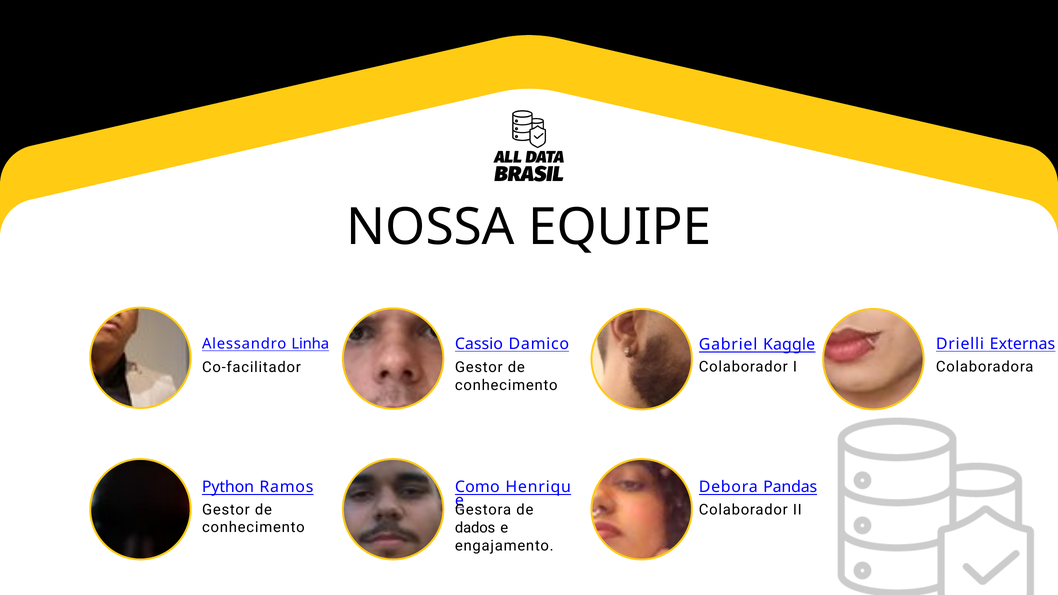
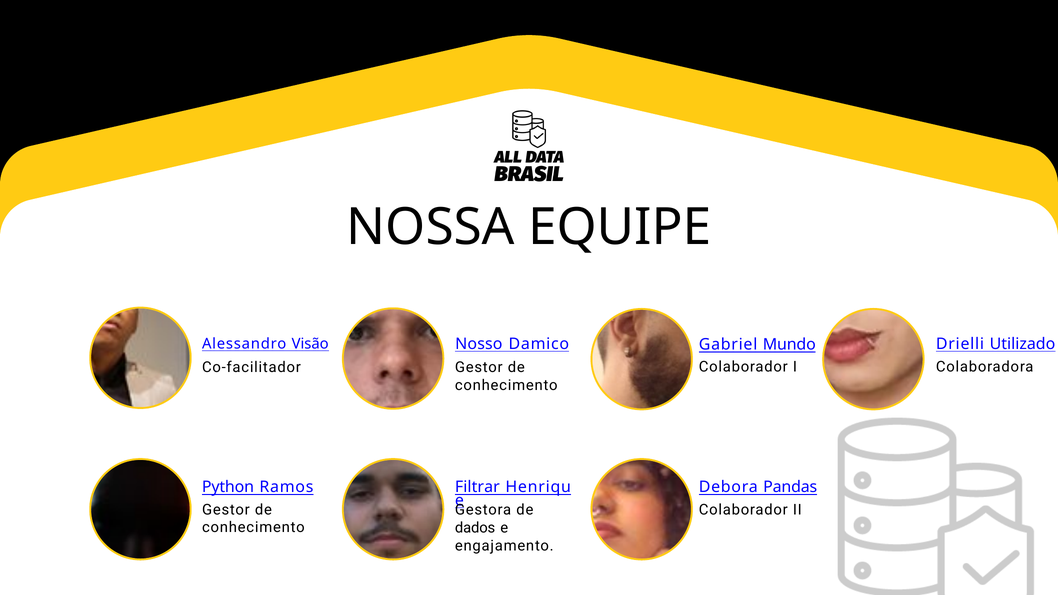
Cassio: Cassio -> Nosso (479, 344)
Externas: Externas -> Utilizado (1023, 344)
Linha: Linha -> Visão (310, 344)
Kaggle: Kaggle -> Mundo (789, 345)
Como: Como -> Filtrar (477, 487)
